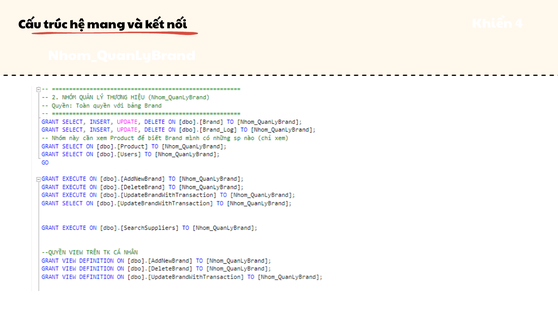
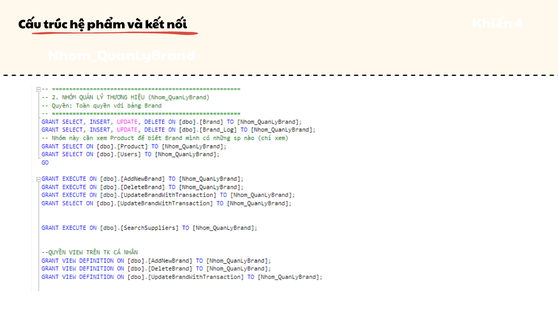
mang: mang -> phẩm (106, 24)
